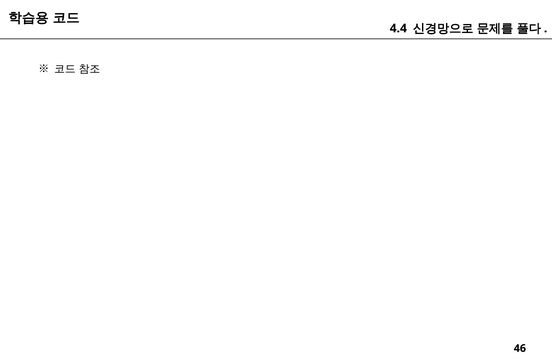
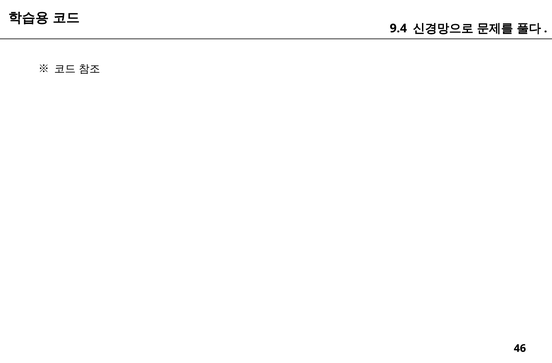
4.4: 4.4 -> 9.4 (398, 28)
